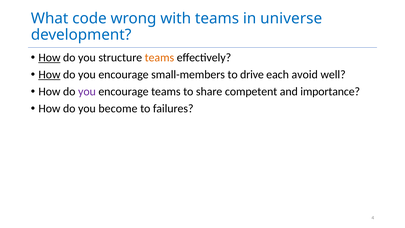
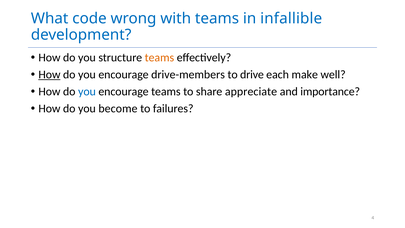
universe: universe -> infallible (291, 18)
How underline: present -> none (49, 58)
small-members: small-members -> drive-members (188, 75)
avoid: avoid -> make (305, 75)
you colour: purple -> blue (87, 92)
competent: competent -> appreciate (251, 92)
